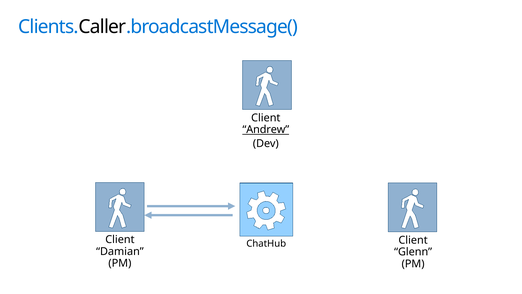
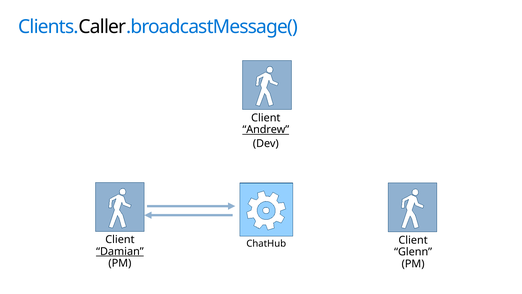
Damian underline: none -> present (120, 251)
